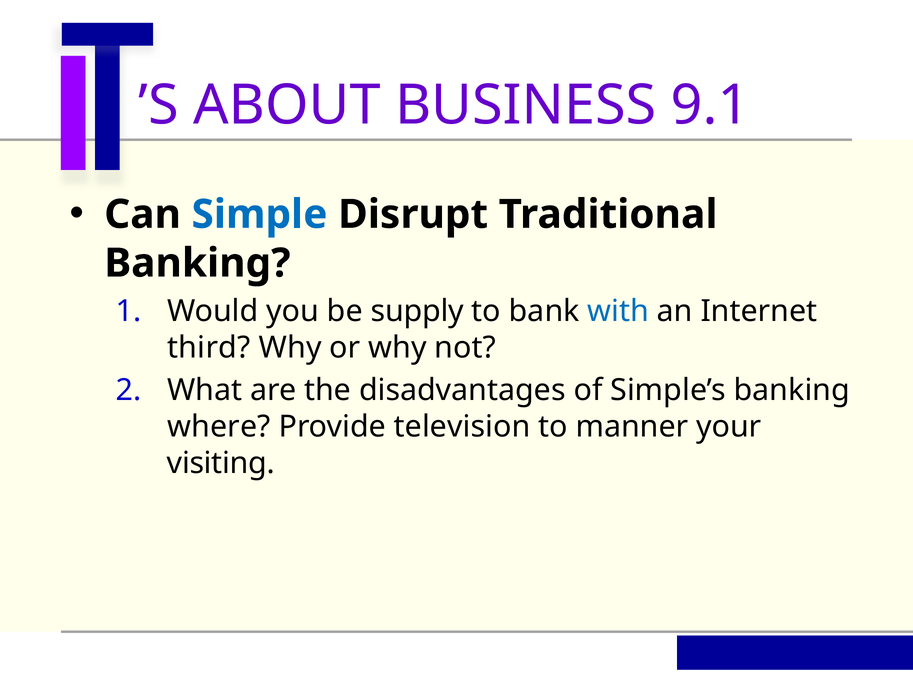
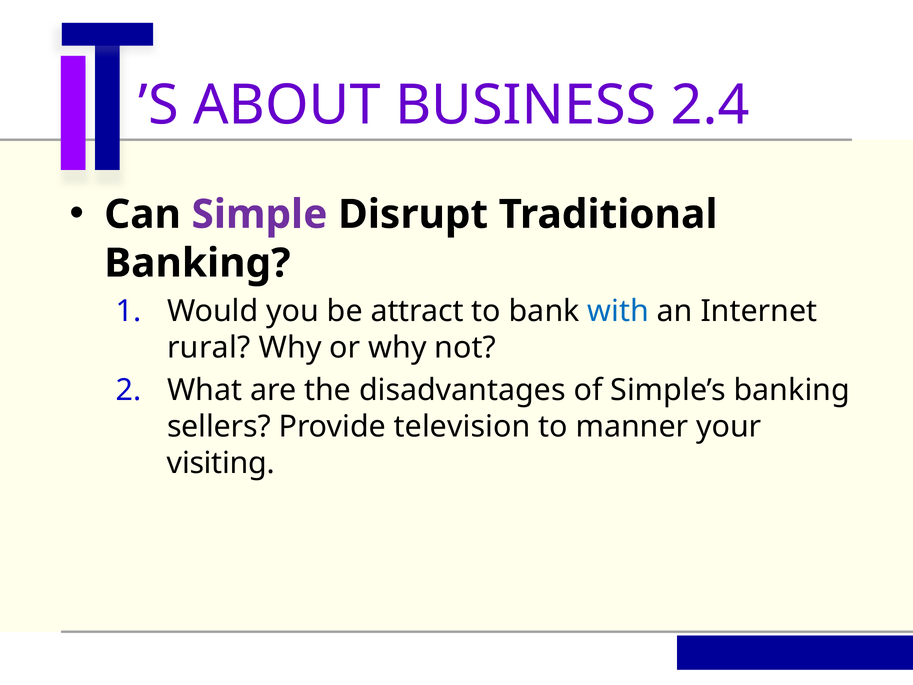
9.1: 9.1 -> 2.4 (710, 105)
Simple colour: blue -> purple (259, 214)
supply: supply -> attract (417, 311)
third: third -> rural (209, 348)
where: where -> sellers (219, 427)
